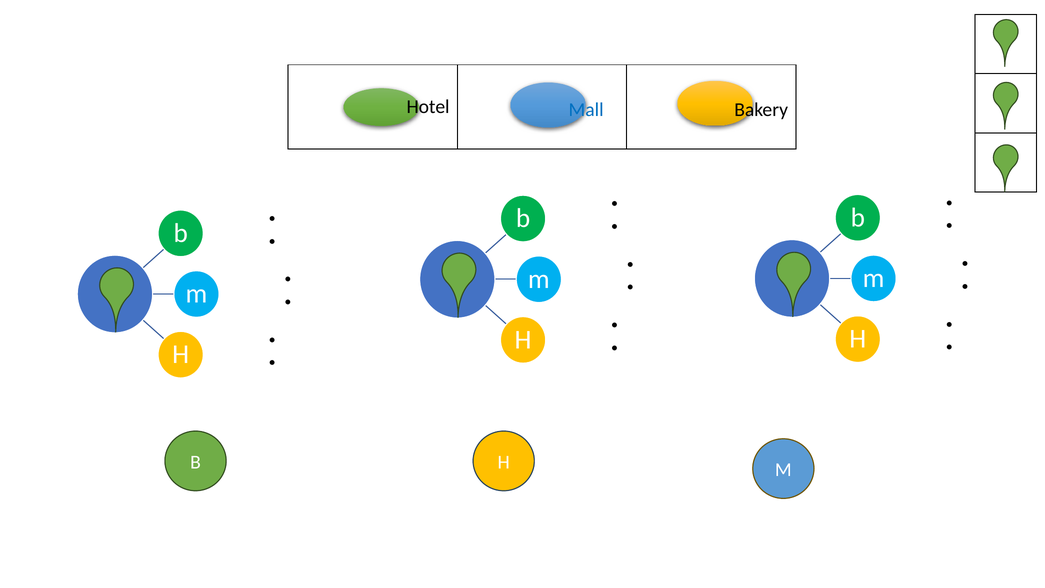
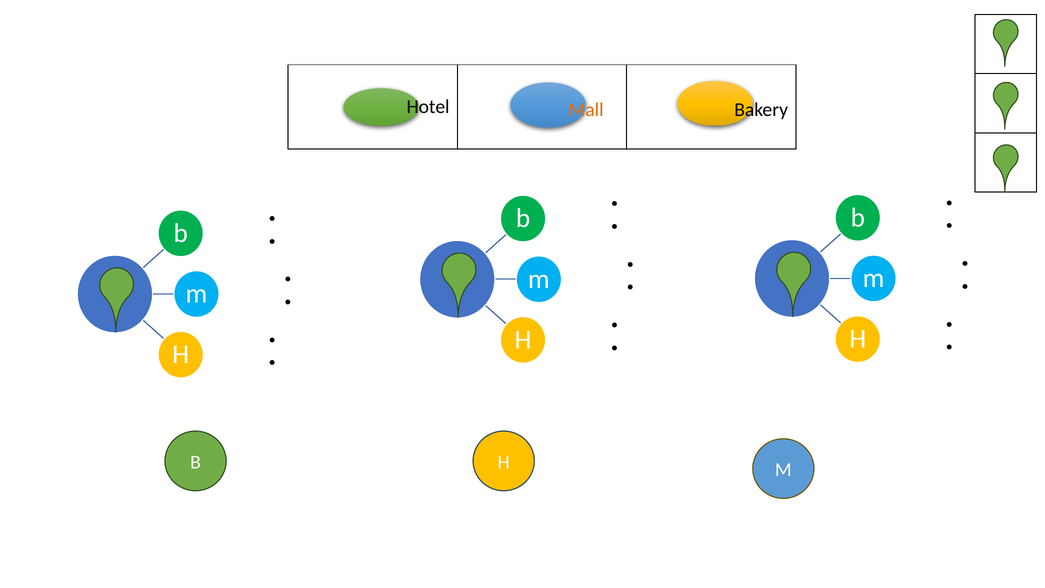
Mall colour: blue -> orange (586, 110)
